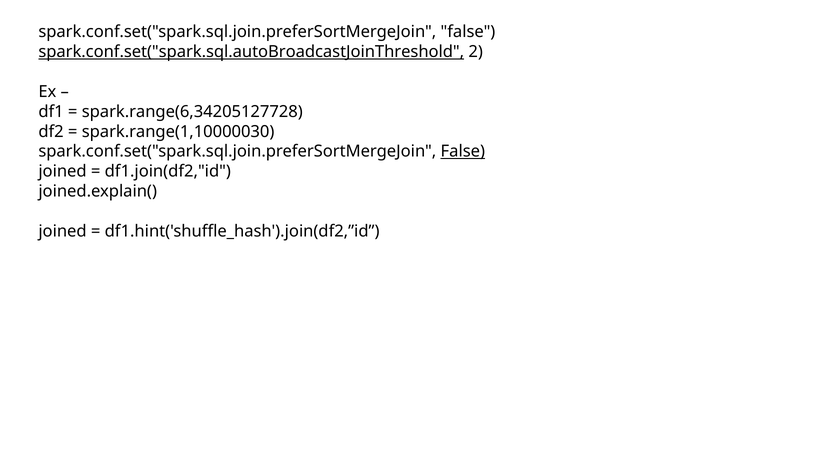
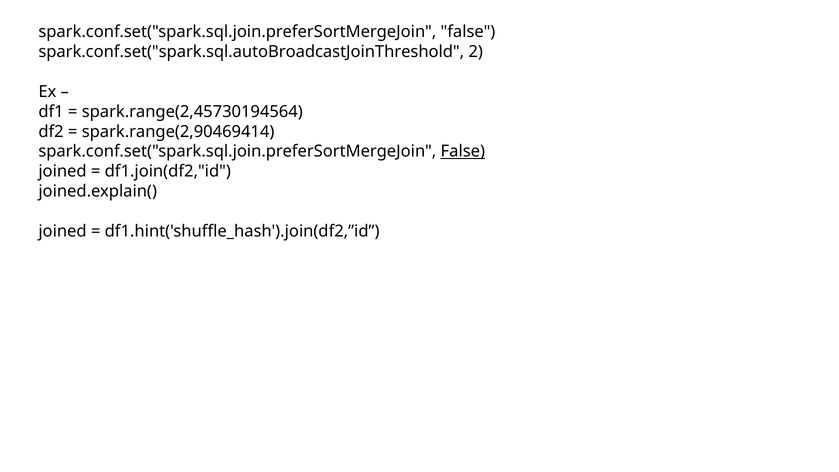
spark.conf.set("spark.sql.autoBroadcastJoinThreshold underline: present -> none (251, 52)
spark.range(6,34205127728: spark.range(6,34205127728 -> spark.range(2,45730194564 (192, 112)
spark.range(1,10000030: spark.range(1,10000030 -> spark.range(2,90469414 (178, 132)
